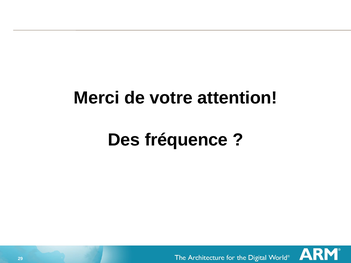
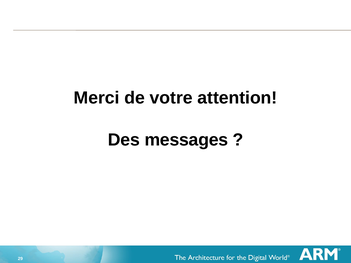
fréquence: fréquence -> messages (186, 140)
